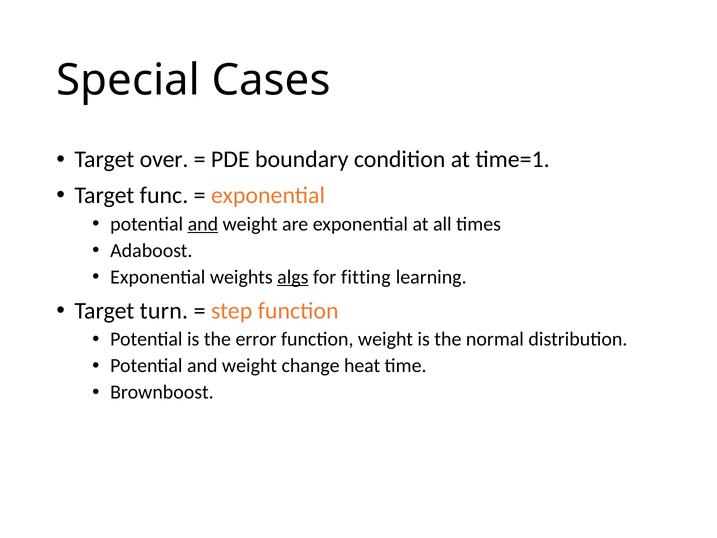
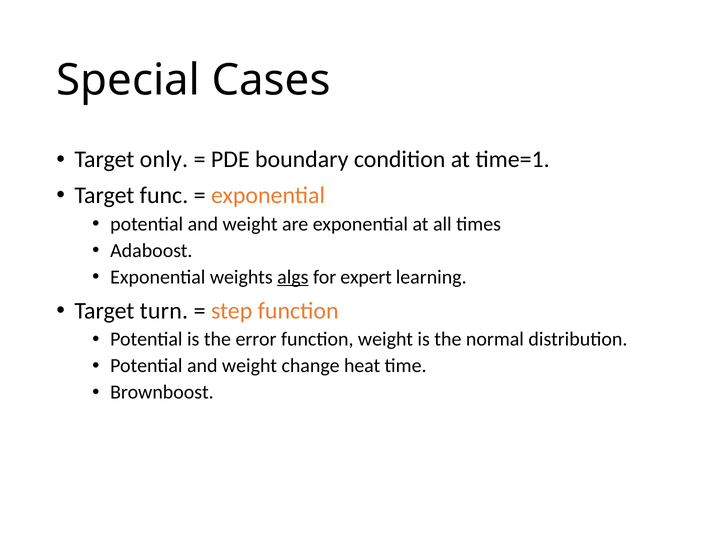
over: over -> only (164, 160)
and underline: present -> none (203, 224)
fitting: fitting -> expert (366, 277)
